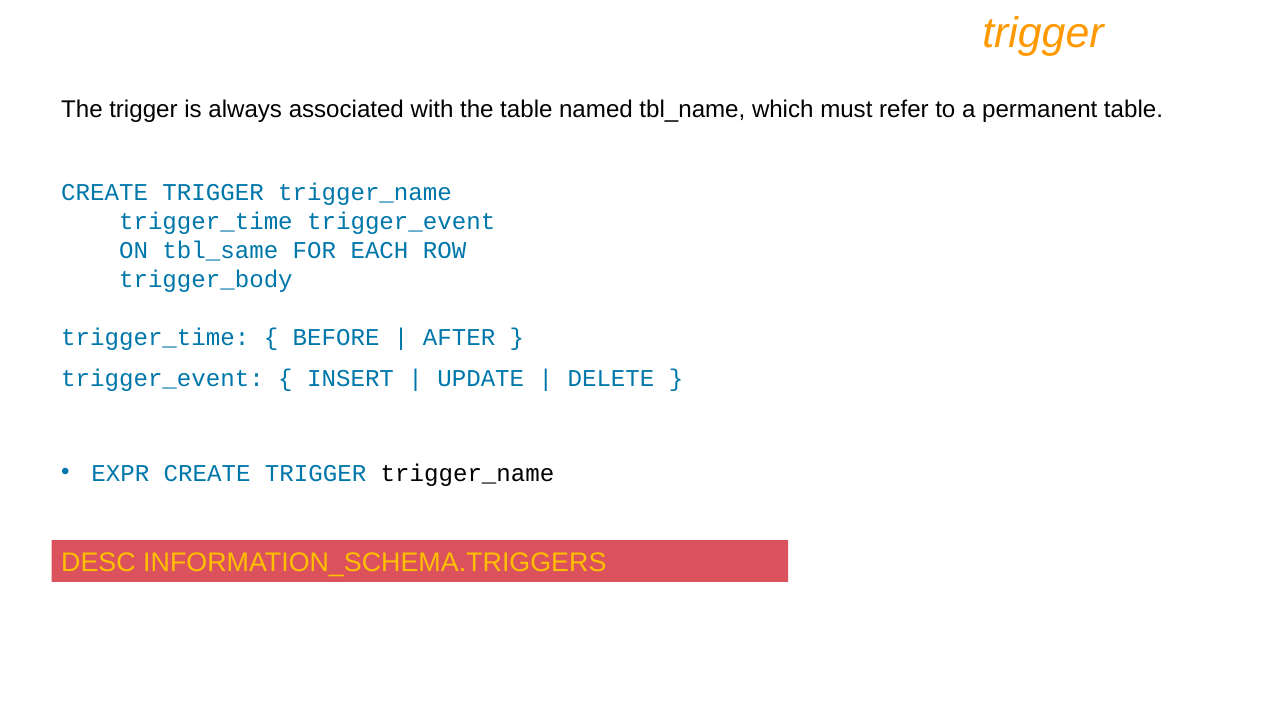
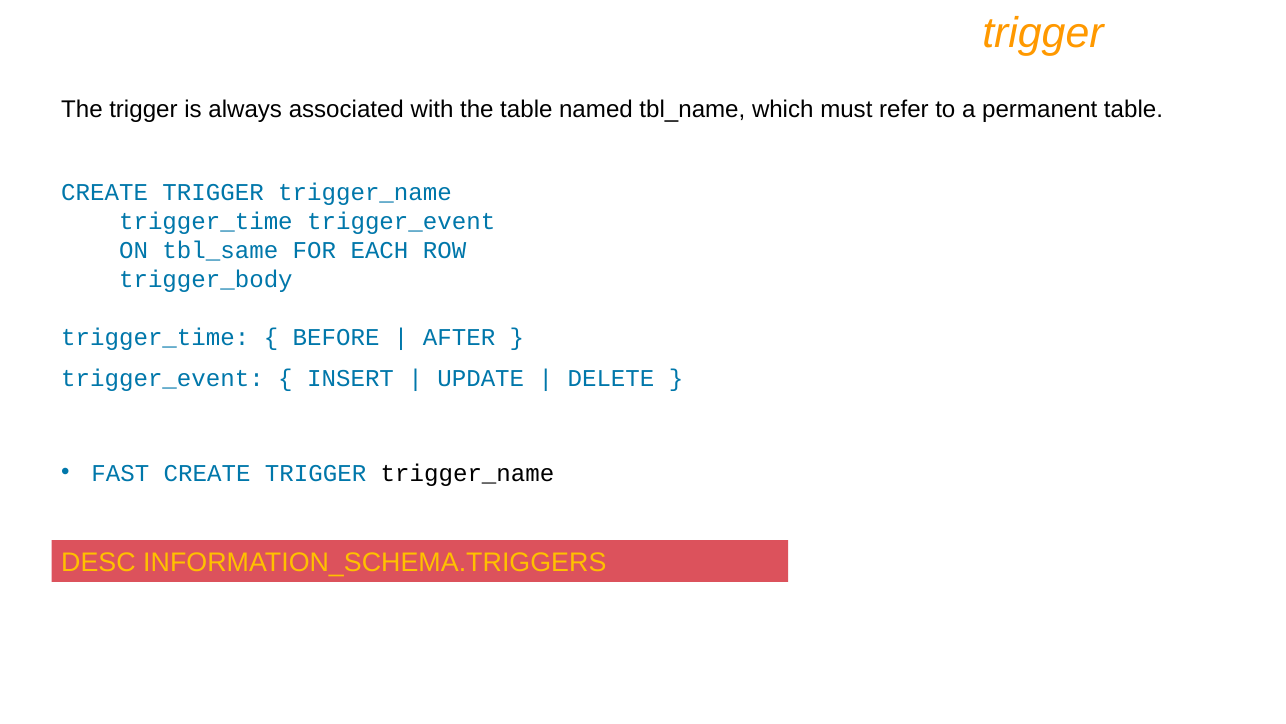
EXPR: EXPR -> FAST (120, 473)
